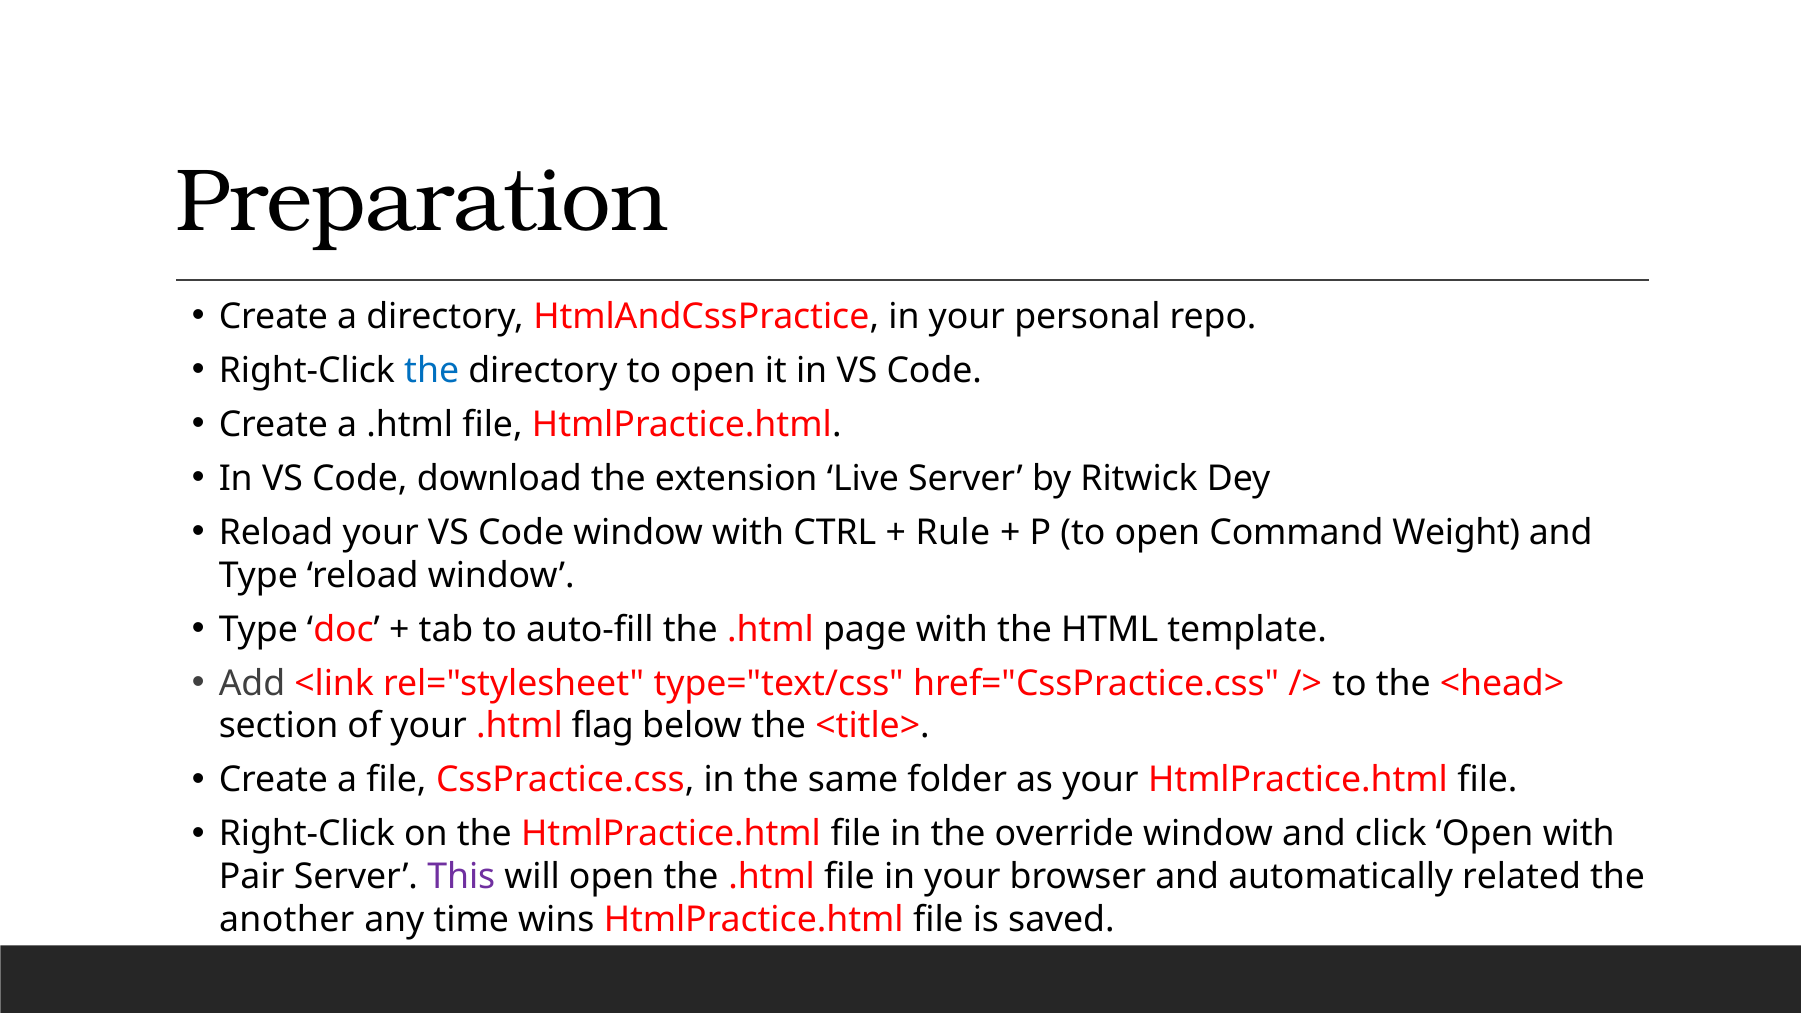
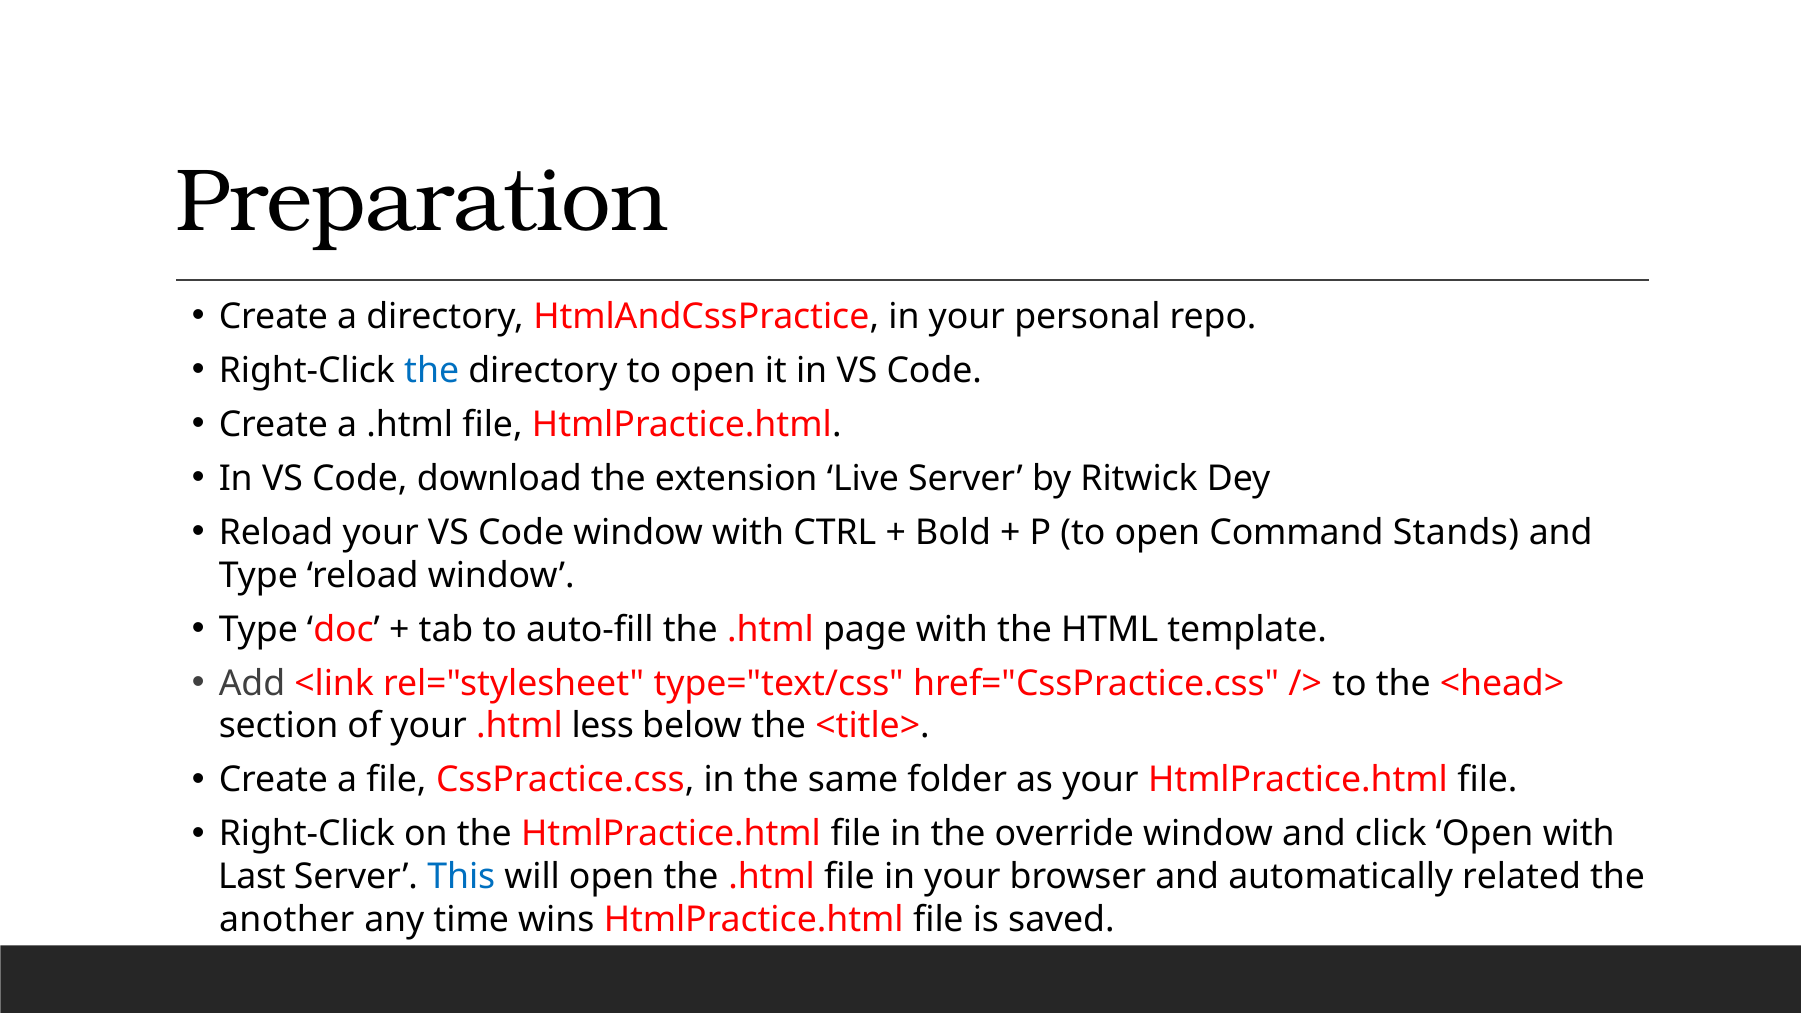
Rule: Rule -> Bold (953, 533)
Weight: Weight -> Stands (1456, 533)
flag: flag -> less (603, 726)
Pair: Pair -> Last (252, 877)
This colour: purple -> blue (461, 877)
